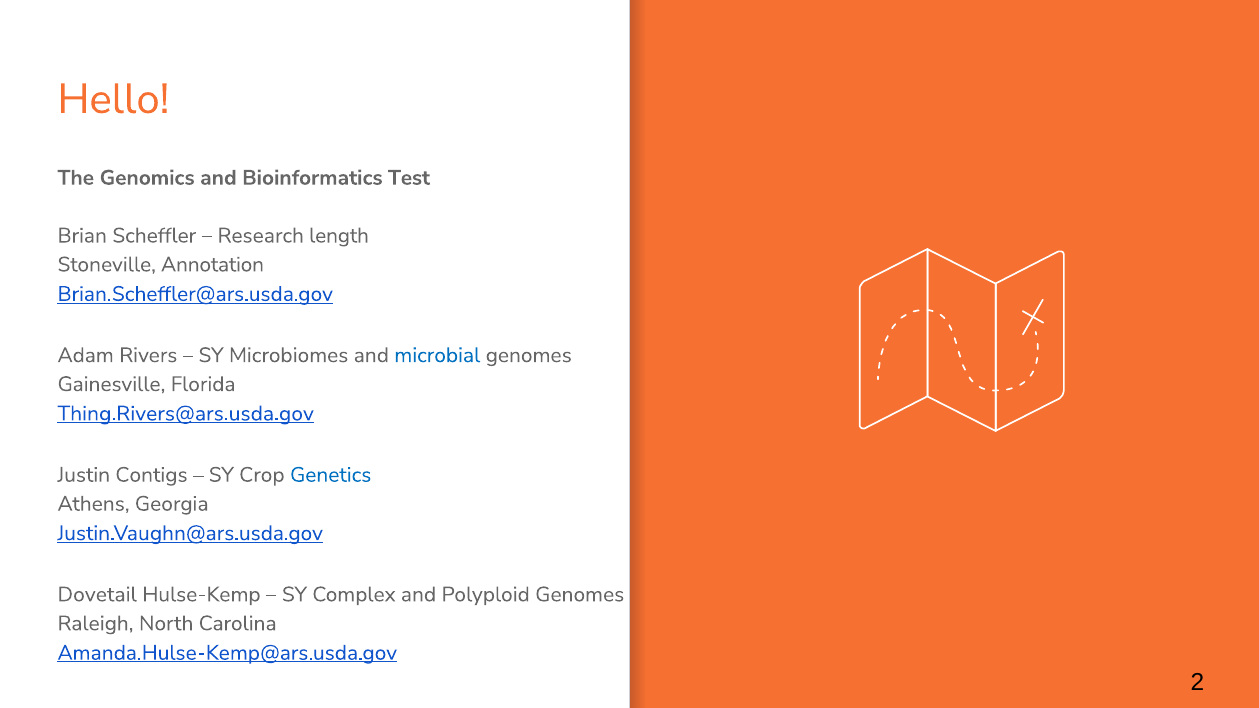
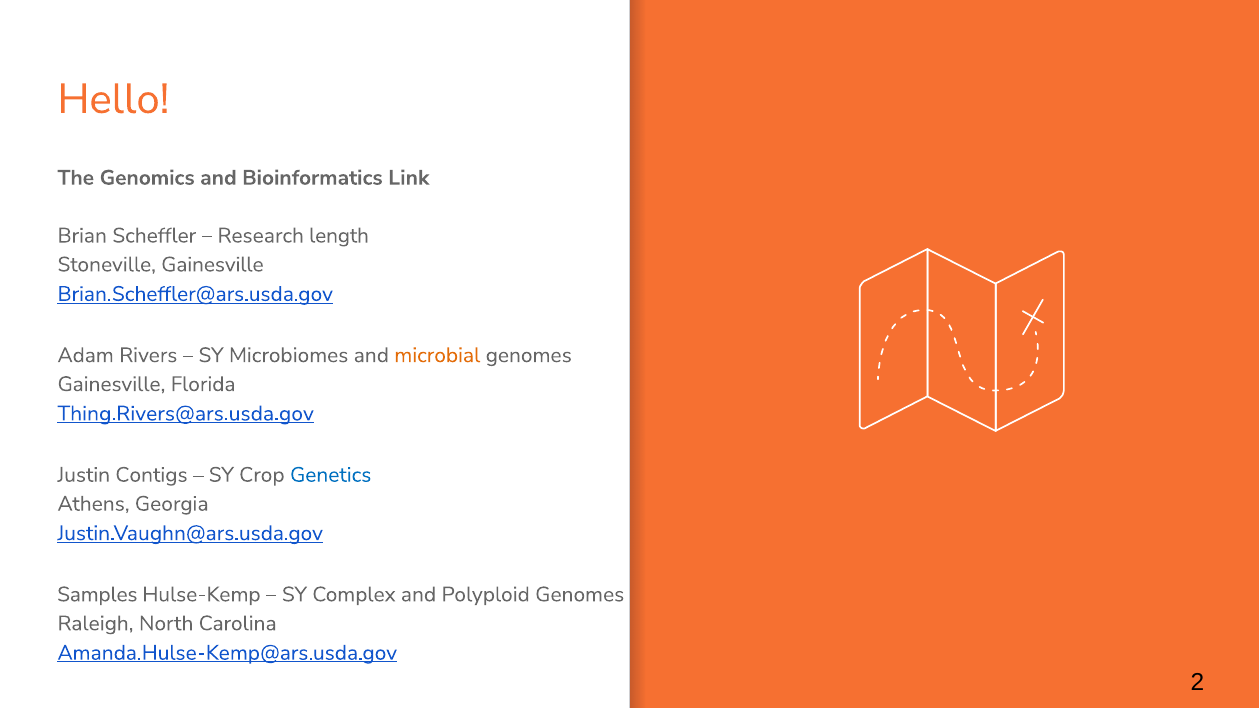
Test: Test -> Link (409, 178)
Stoneville Annotation: Annotation -> Gainesville (212, 265)
microbial colour: blue -> orange (437, 355)
Dovetail: Dovetail -> Samples (97, 595)
